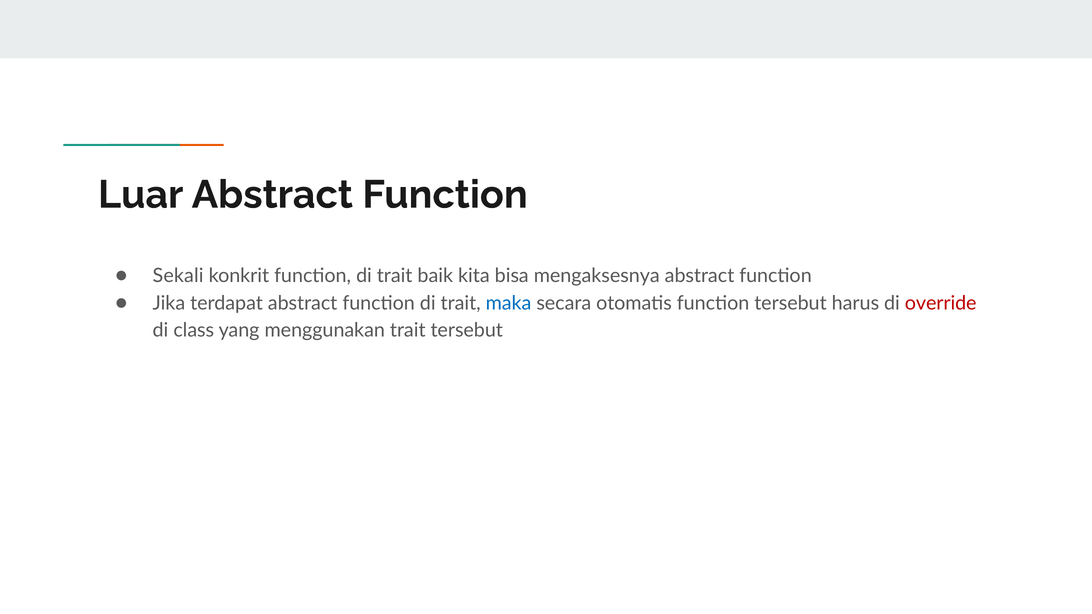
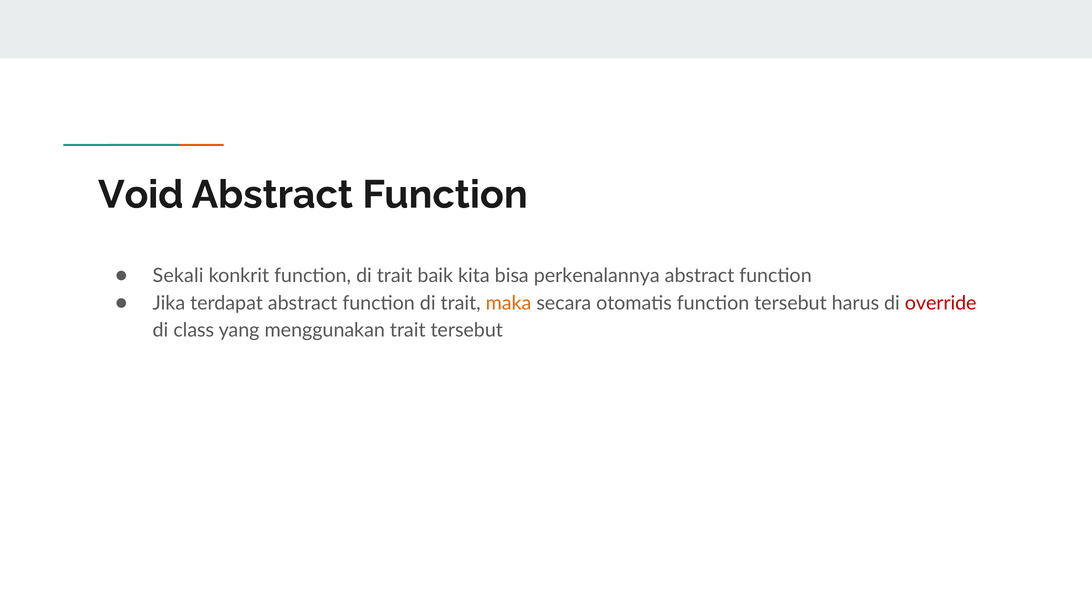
Luar: Luar -> Void (141, 195)
mengaksesnya: mengaksesnya -> perkenalannya (597, 276)
maka colour: blue -> orange (509, 303)
